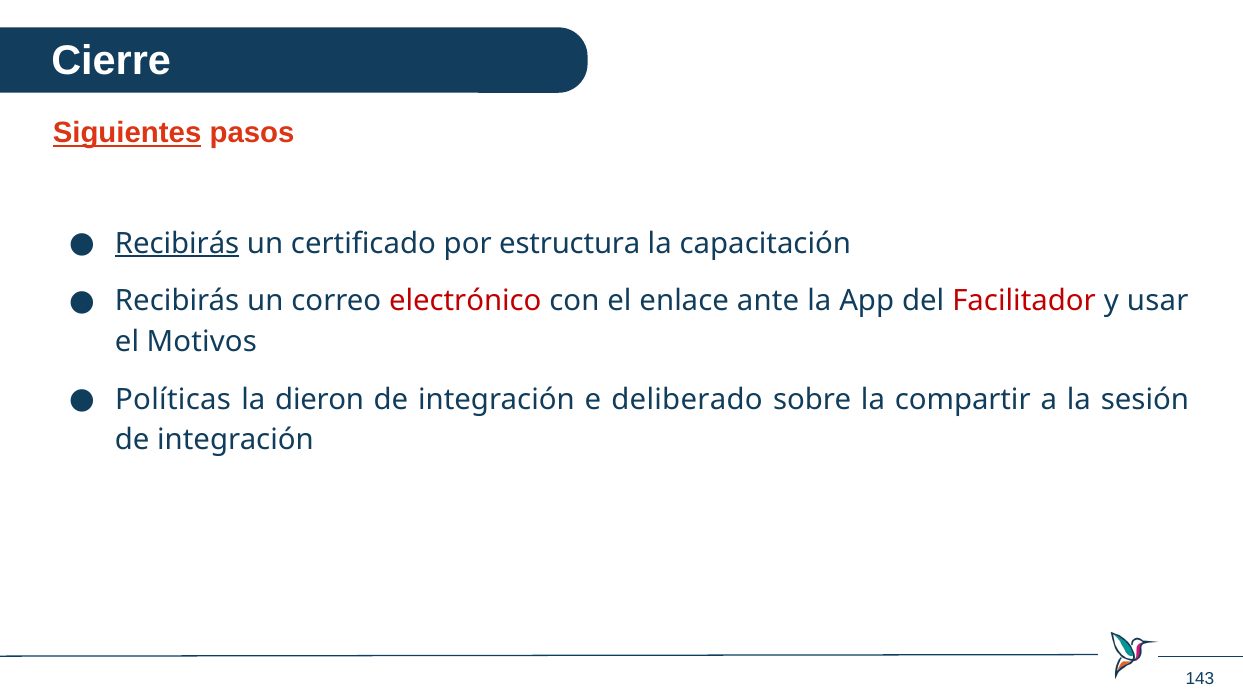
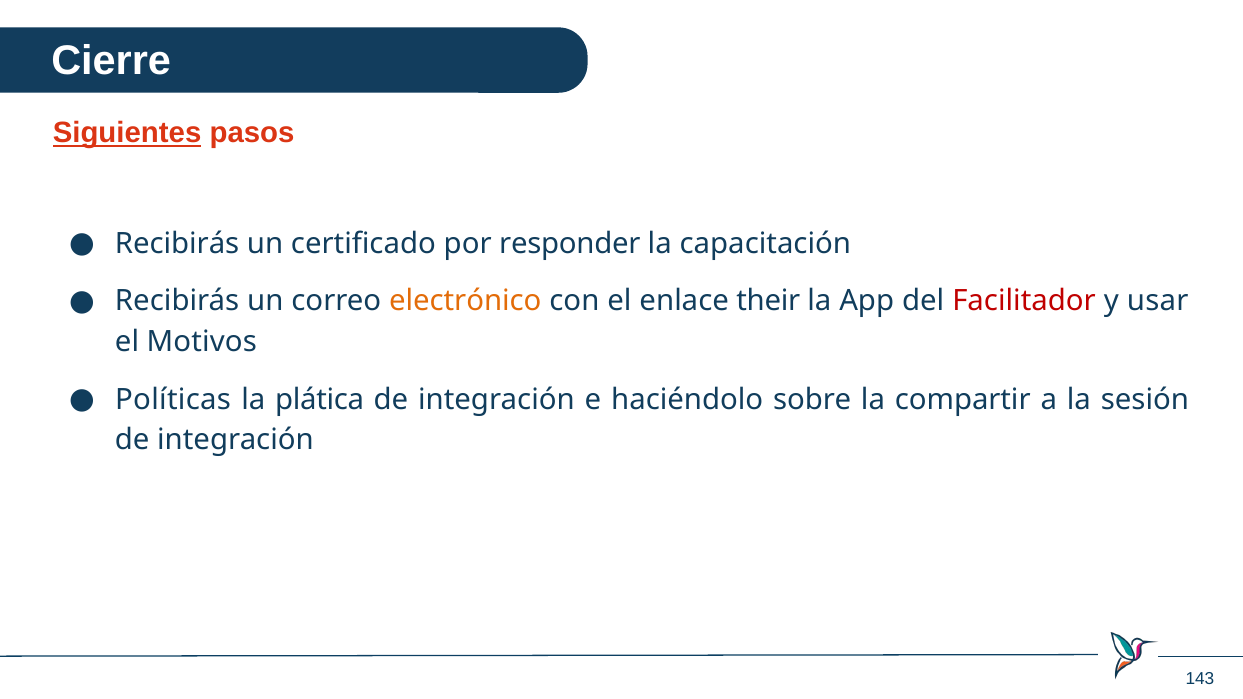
Recibirás underline: present -> none (177, 244)
estructura: estructura -> responder (570, 244)
electrónico colour: red -> orange (465, 301)
ante: ante -> their (768, 301)
dieron: dieron -> plática (320, 400)
deliberado: deliberado -> haciéndolo (687, 400)
